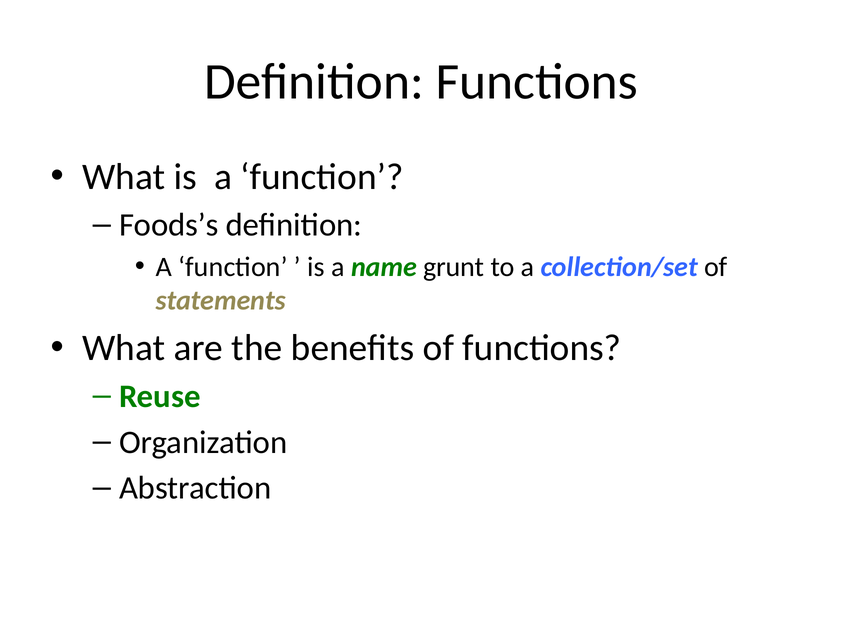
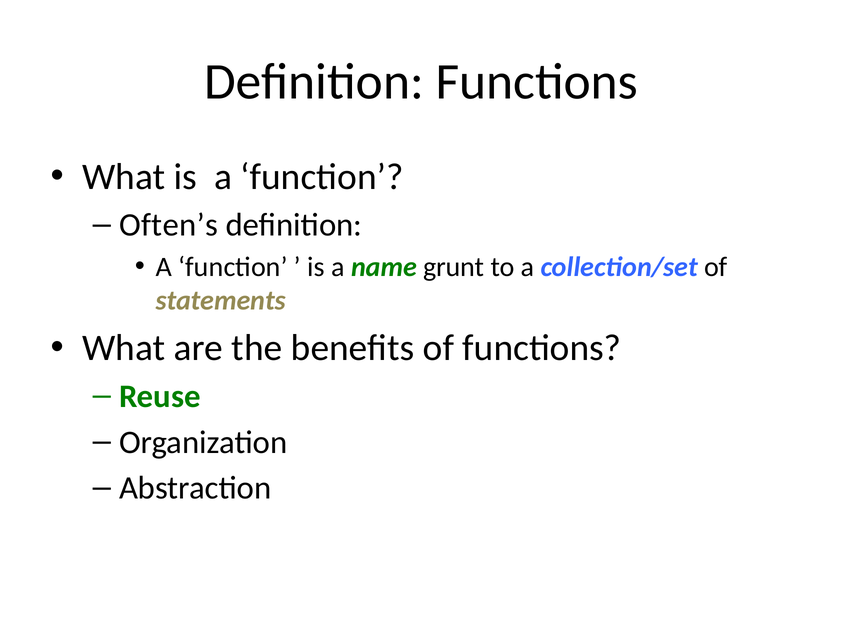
Foods’s: Foods’s -> Often’s (169, 225)
